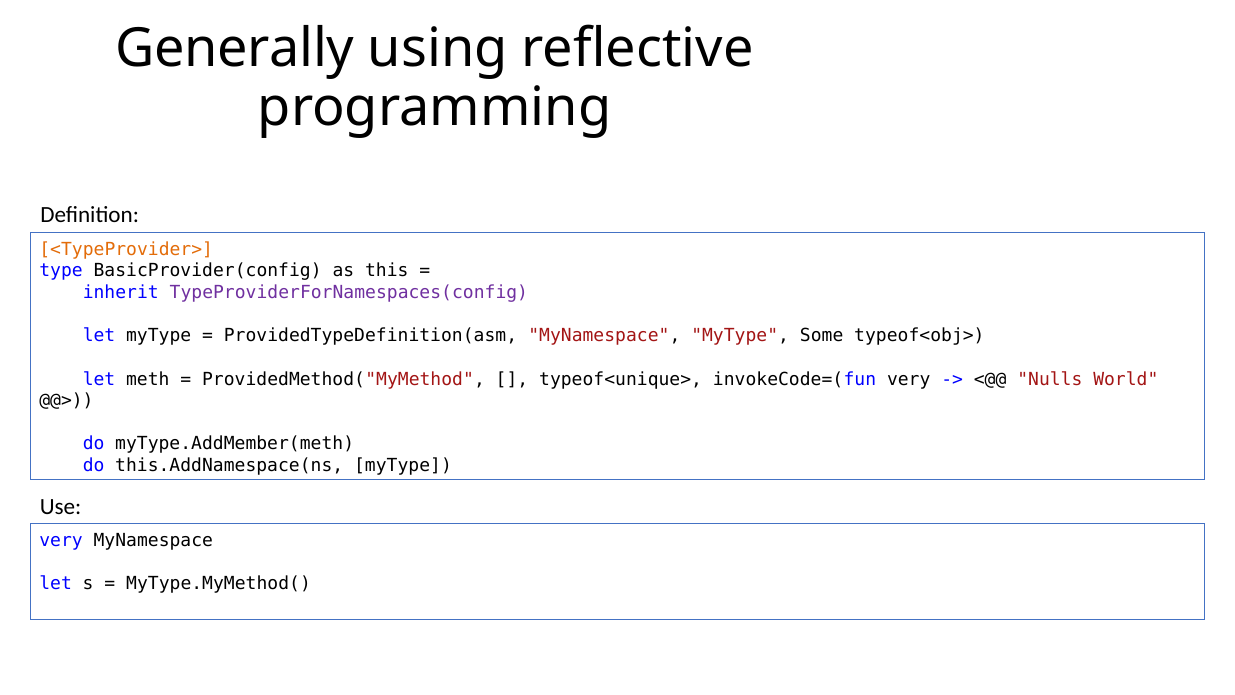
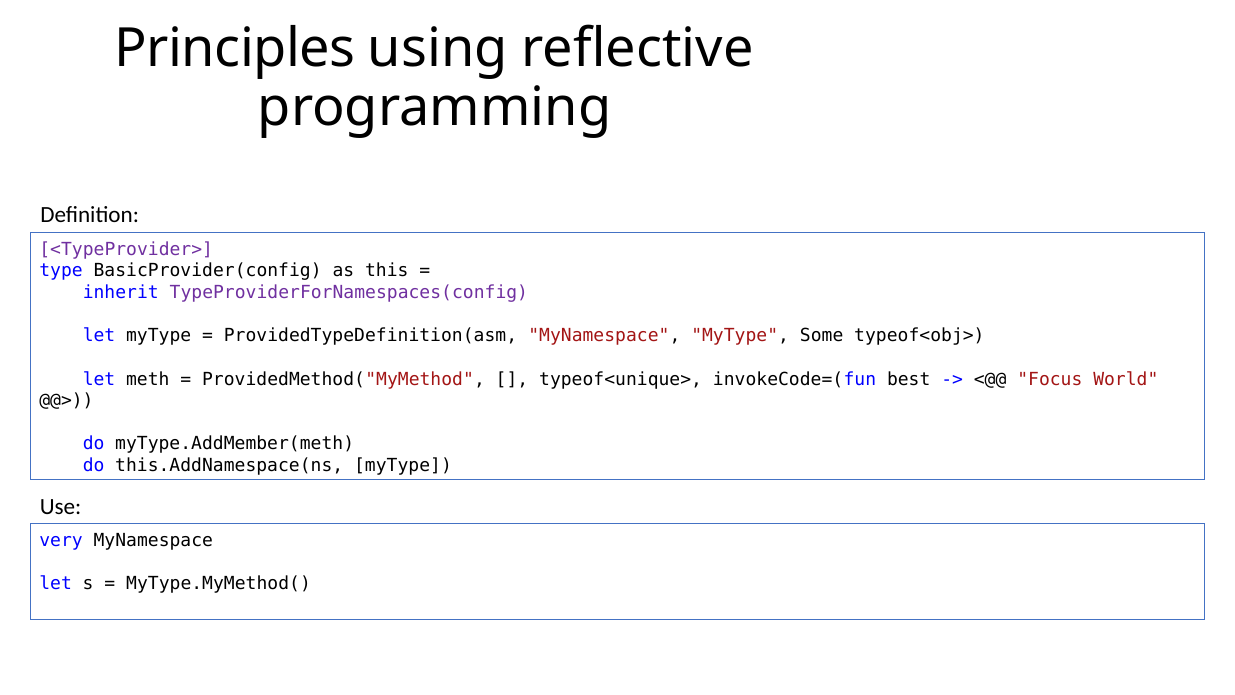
Generally: Generally -> Principles (235, 49)
<TypeProvider> colour: orange -> purple (126, 249)
invokeCode=(fun very: very -> best (909, 379)
Nulls: Nulls -> Focus (1050, 379)
